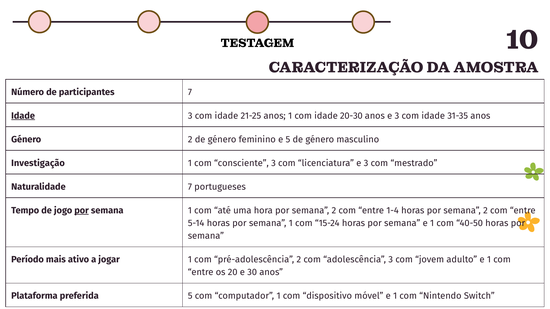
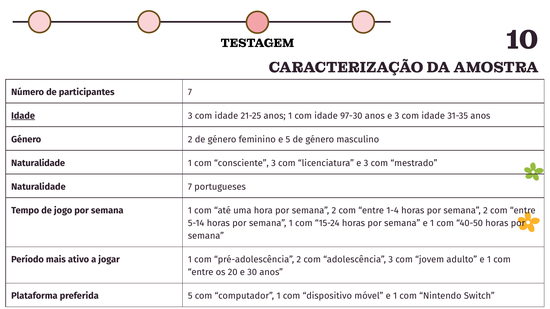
20-30: 20-30 -> 97-30 (351, 116)
Investigação: Investigação -> Naturalidade (38, 163)
por underline: present -> none (82, 211)
